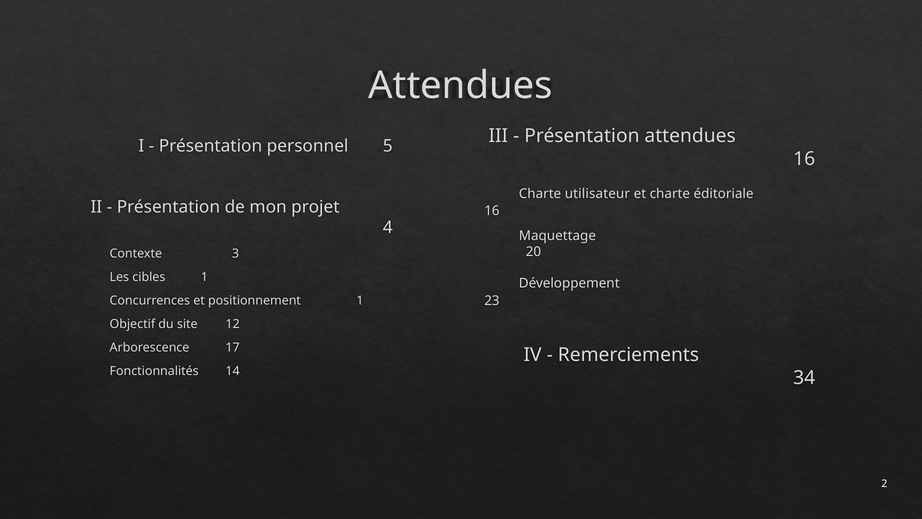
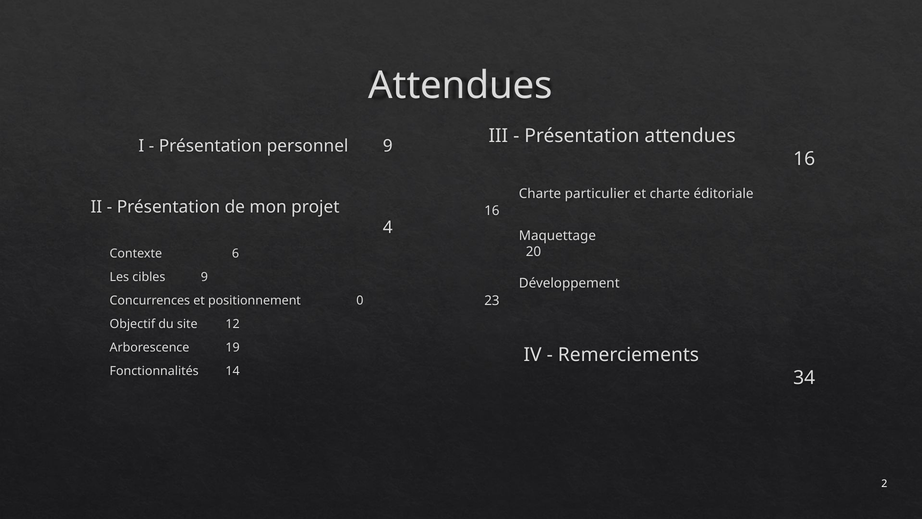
personnel 5: 5 -> 9 (388, 146)
utilisateur: utilisateur -> particulier (597, 194)
3: 3 -> 6 (236, 253)
cibles 1: 1 -> 9 (204, 277)
positionnement 1: 1 -> 0 (360, 300)
17: 17 -> 19 (233, 347)
